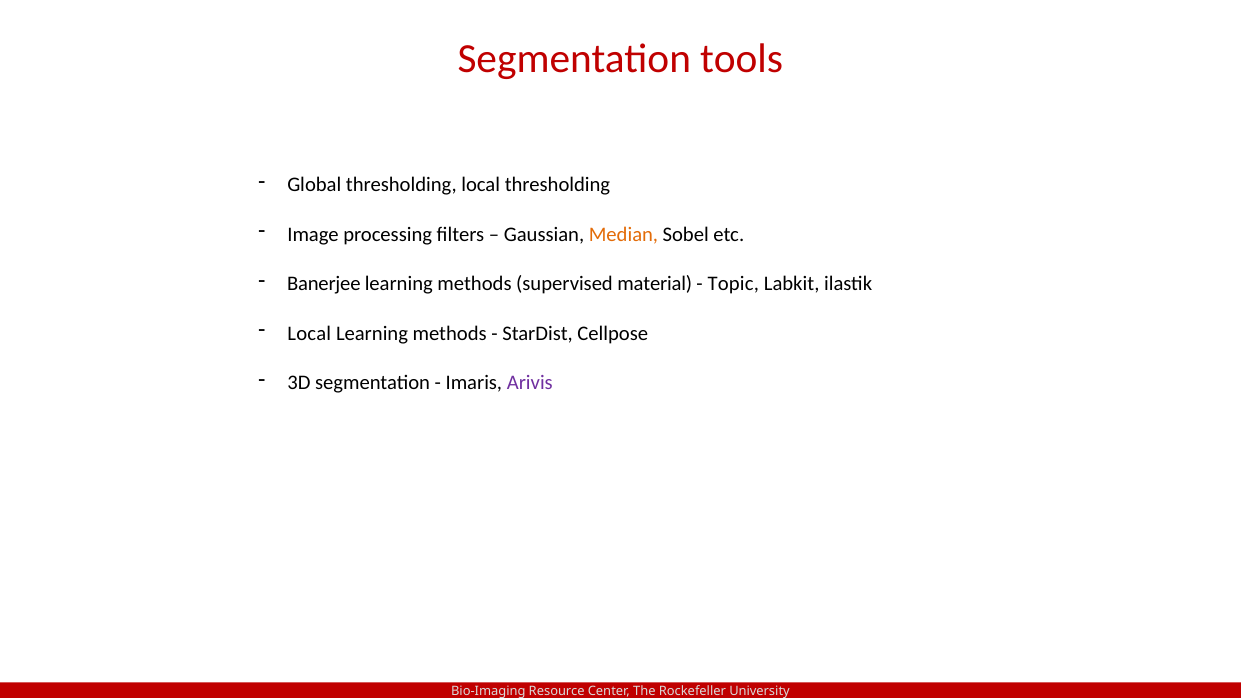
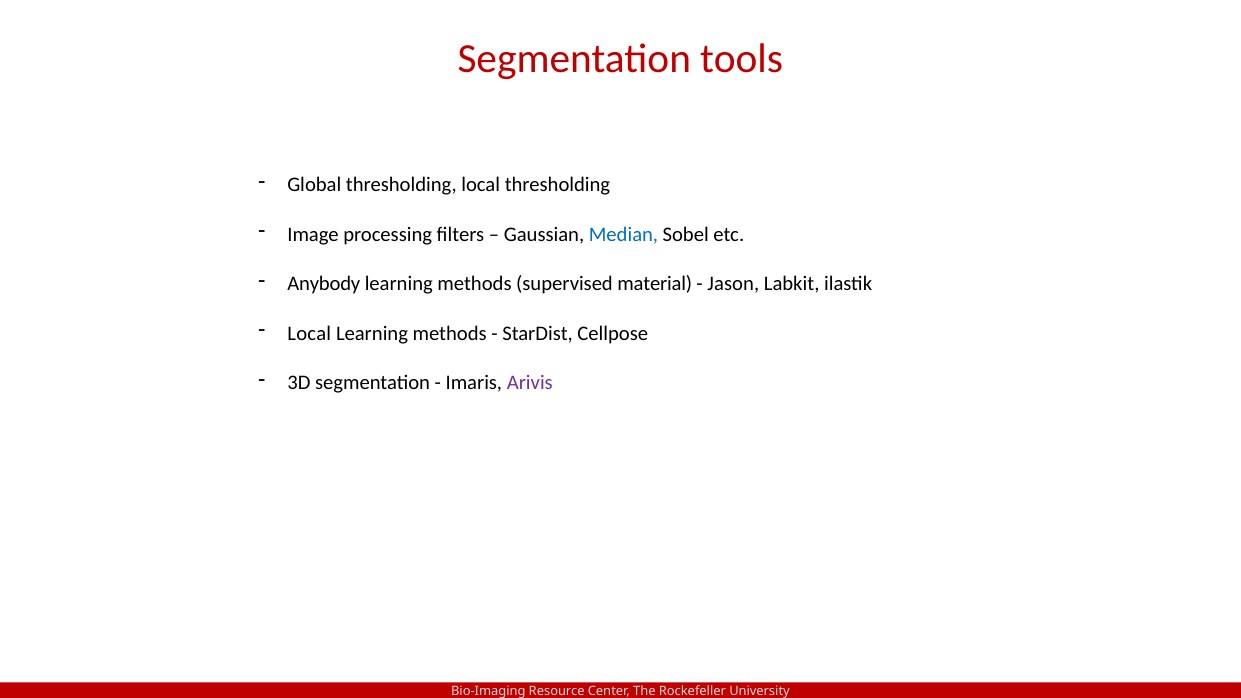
Median colour: orange -> blue (623, 234)
Banerjee: Banerjee -> Anybody (324, 284)
Topic: Topic -> Jason (733, 284)
